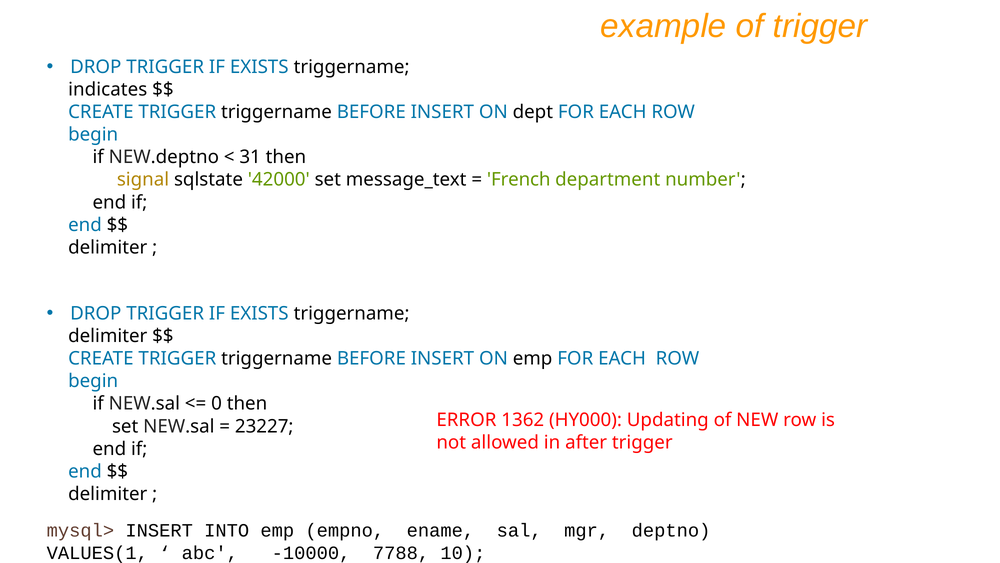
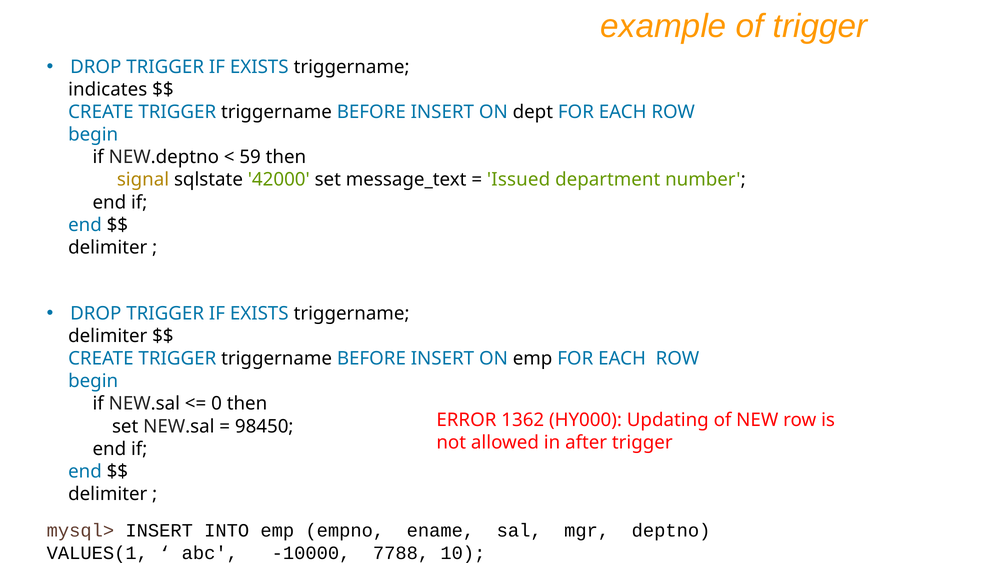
31: 31 -> 59 (250, 157)
French: French -> Issued (519, 180)
23227: 23227 -> 98450 (264, 426)
